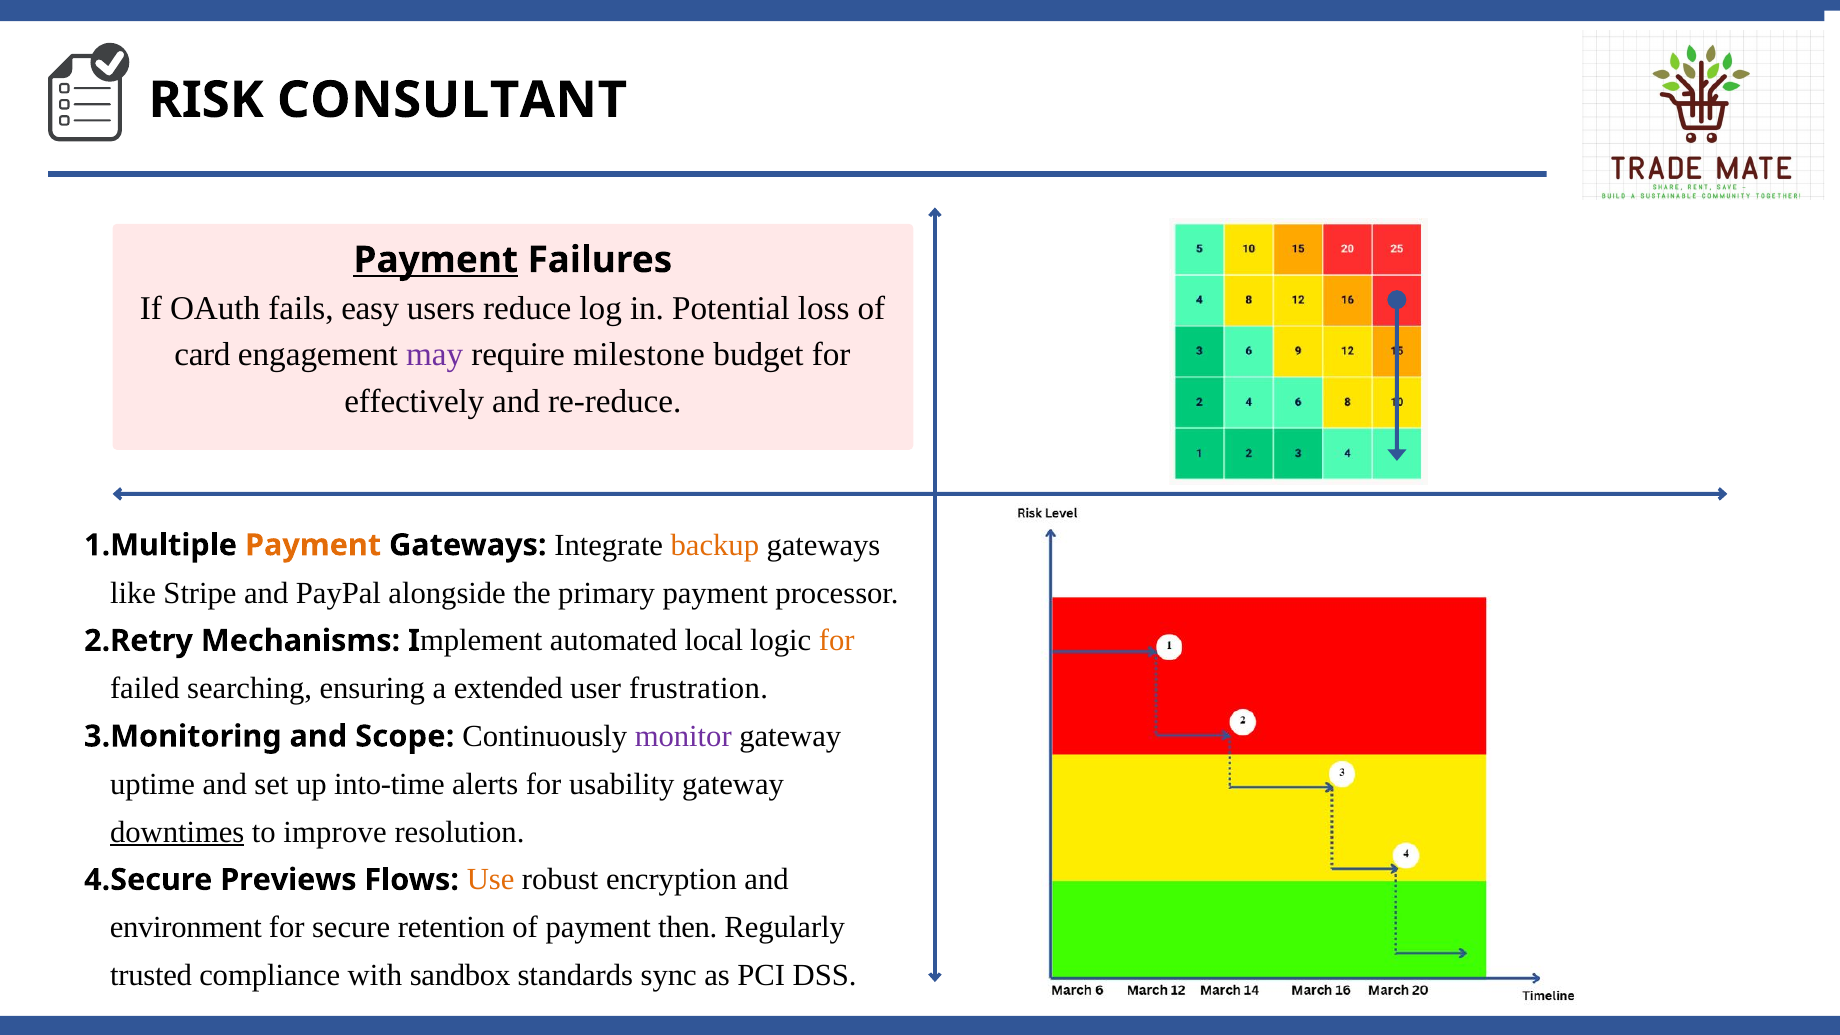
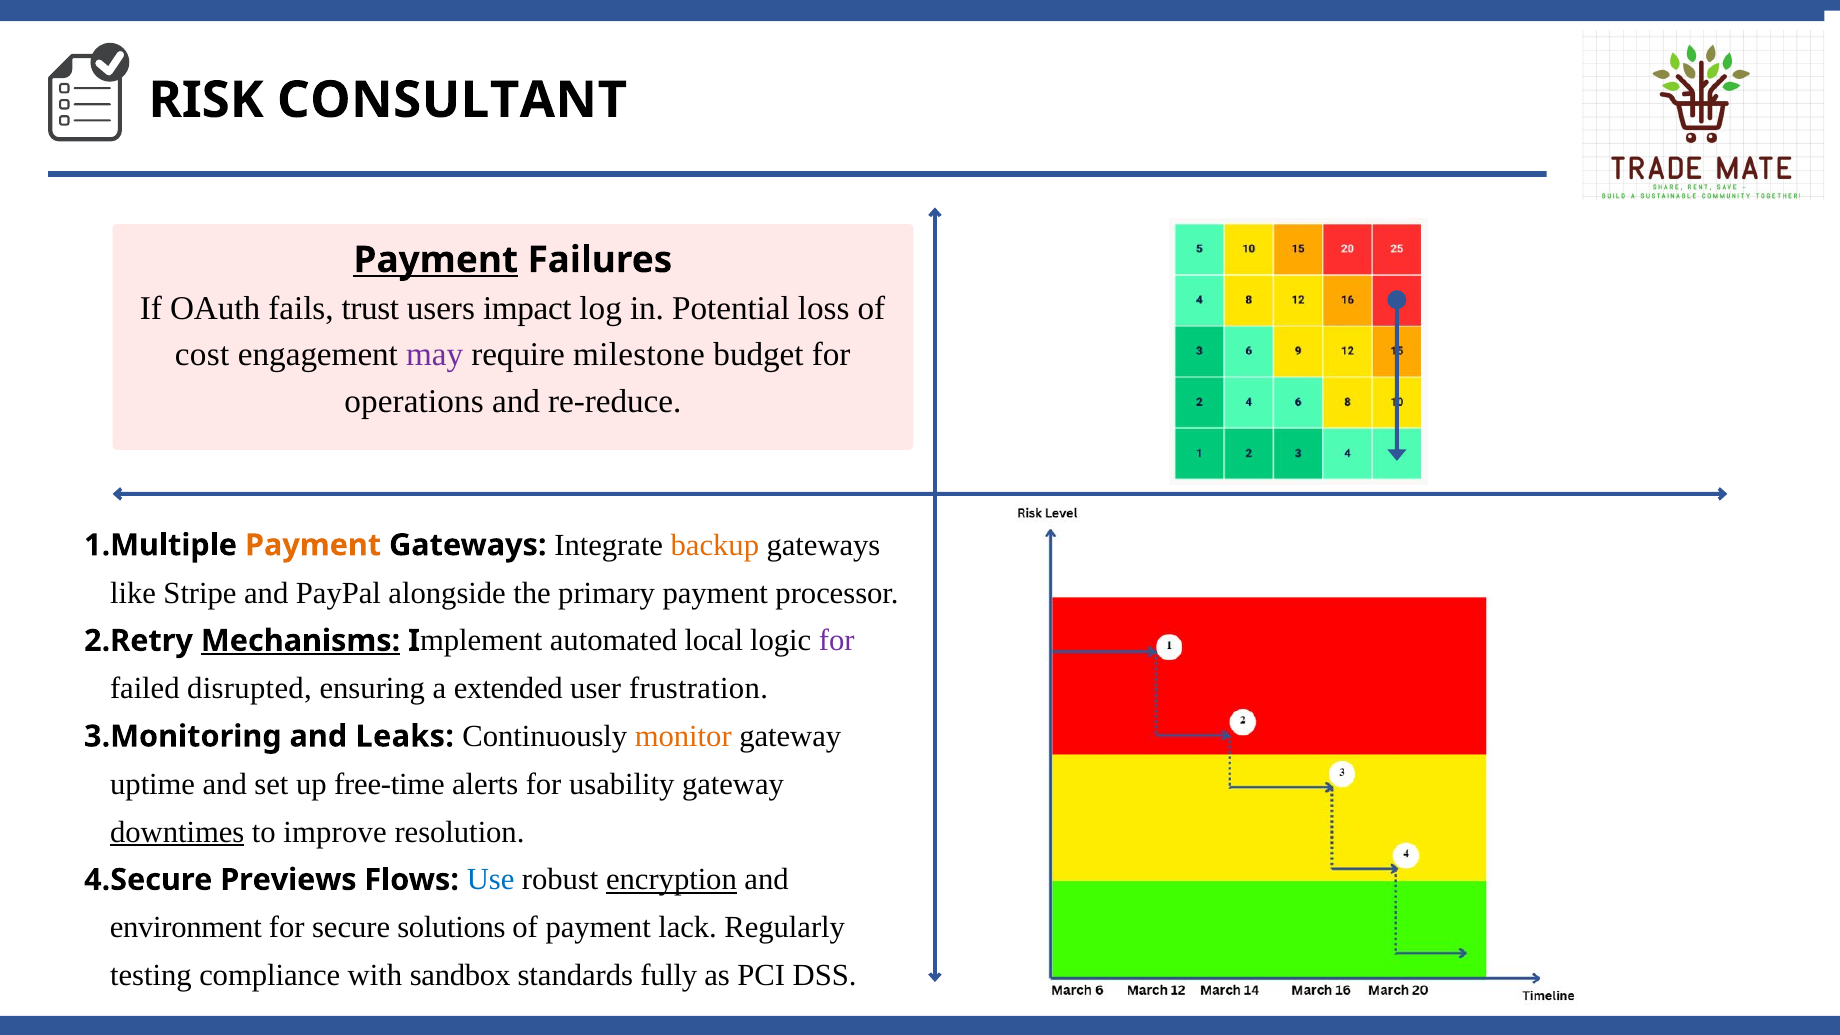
easy: easy -> trust (370, 308)
reduce: reduce -> impact (527, 308)
card: card -> cost (202, 355)
effectively: effectively -> operations (414, 401)
Mechanisms underline: none -> present (301, 641)
for colour: orange -> purple (837, 641)
searching: searching -> disrupted (249, 689)
Scope: Scope -> Leaks (405, 736)
monitor colour: purple -> orange (683, 736)
into-time: into-time -> free-time (389, 784)
Use colour: orange -> blue (491, 880)
encryption underline: none -> present (671, 880)
retention: retention -> solutions (451, 928)
then: then -> lack (688, 928)
trusted: trusted -> testing (151, 975)
sync: sync -> fully (669, 975)
